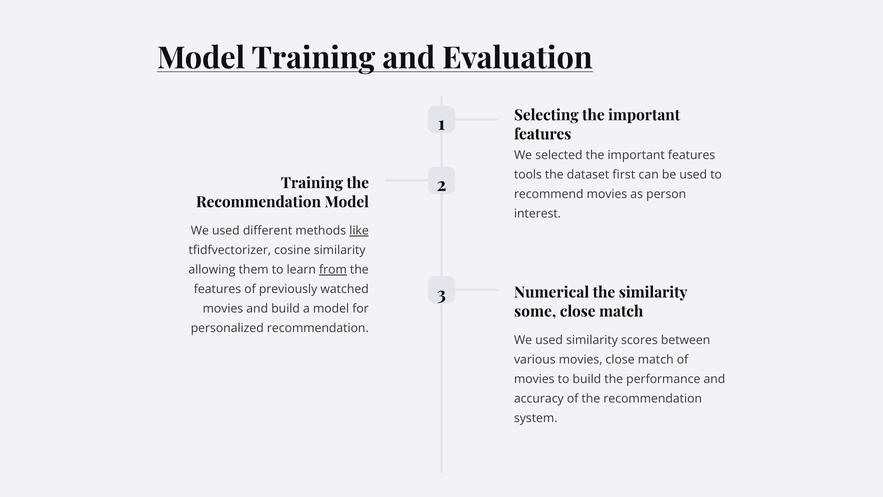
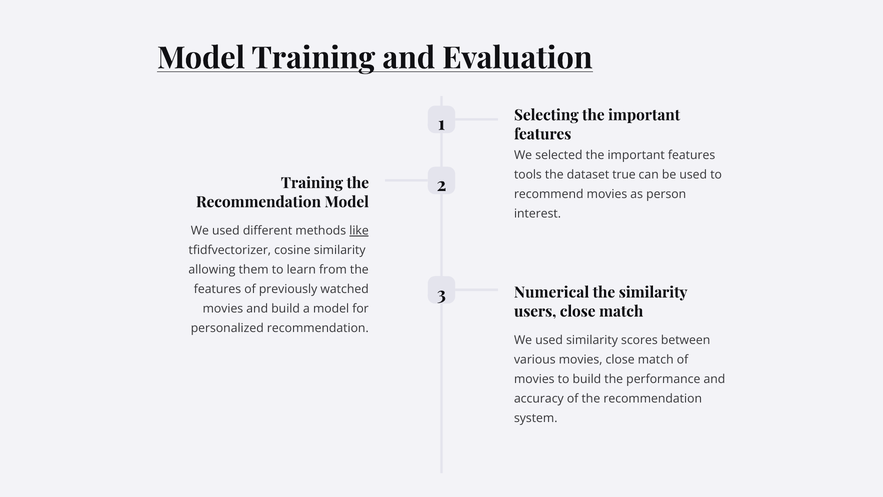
first: first -> true (624, 175)
from underline: present -> none (333, 270)
some: some -> users (535, 311)
